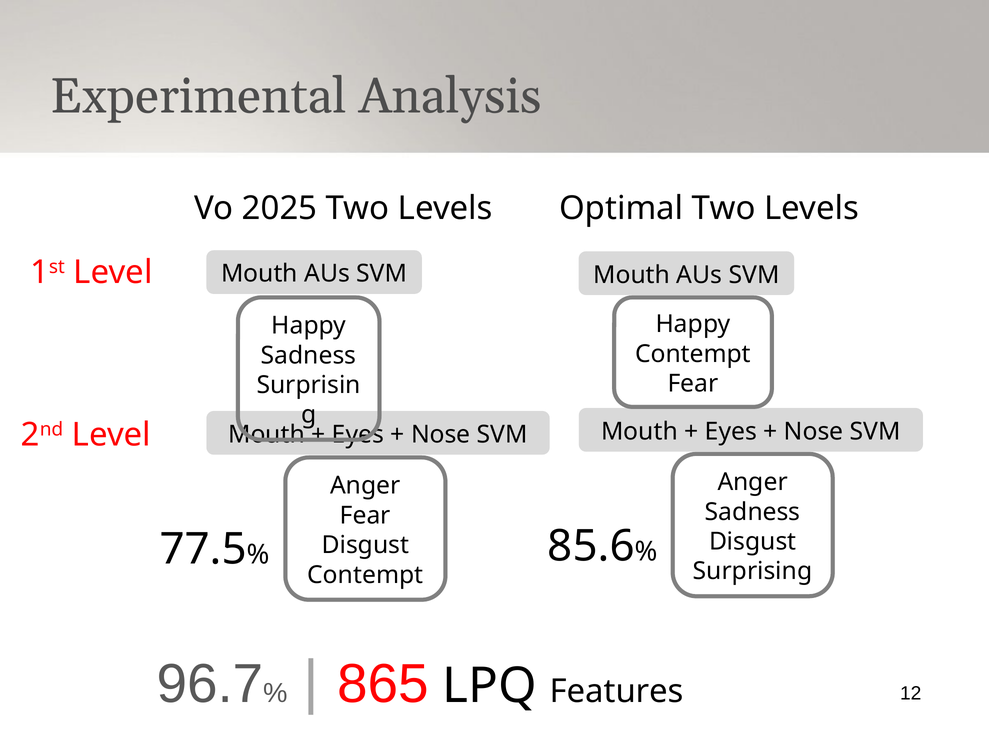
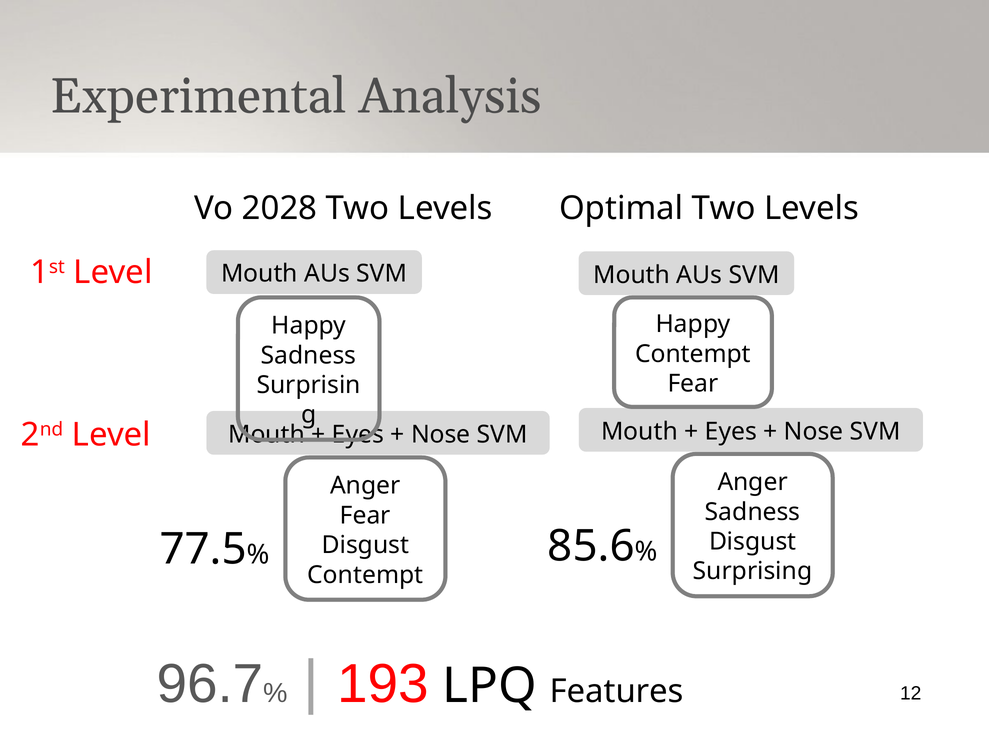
2025: 2025 -> 2028 (280, 208)
865: 865 -> 193 (383, 684)
